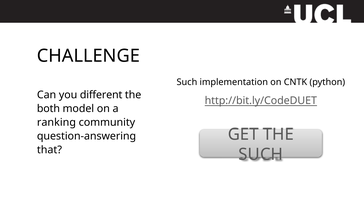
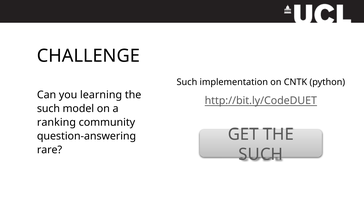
different: different -> learning (101, 95)
both: both -> such (48, 108)
that: that -> rare (50, 150)
